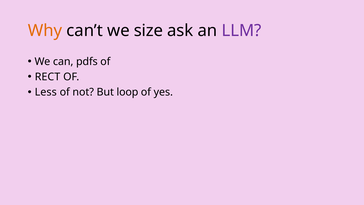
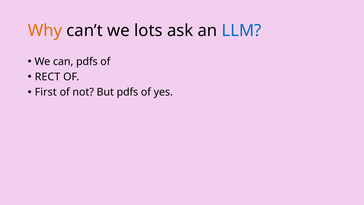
size: size -> lots (148, 31)
LLM colour: purple -> blue (242, 31)
Less: Less -> First (46, 92)
But loop: loop -> pdfs (127, 92)
